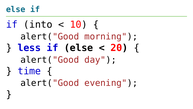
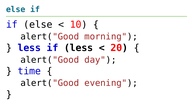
if into: into -> else (38, 25)
if else: else -> less (79, 48)
